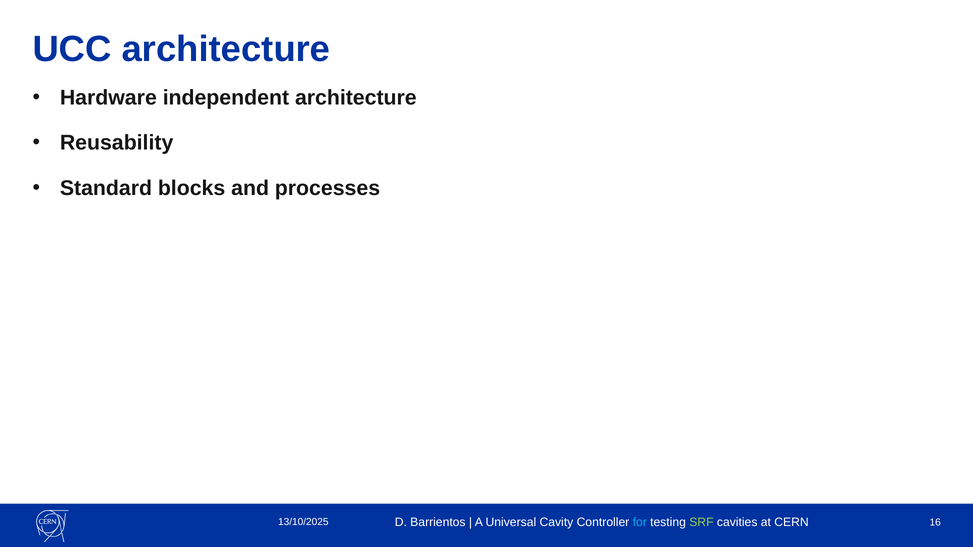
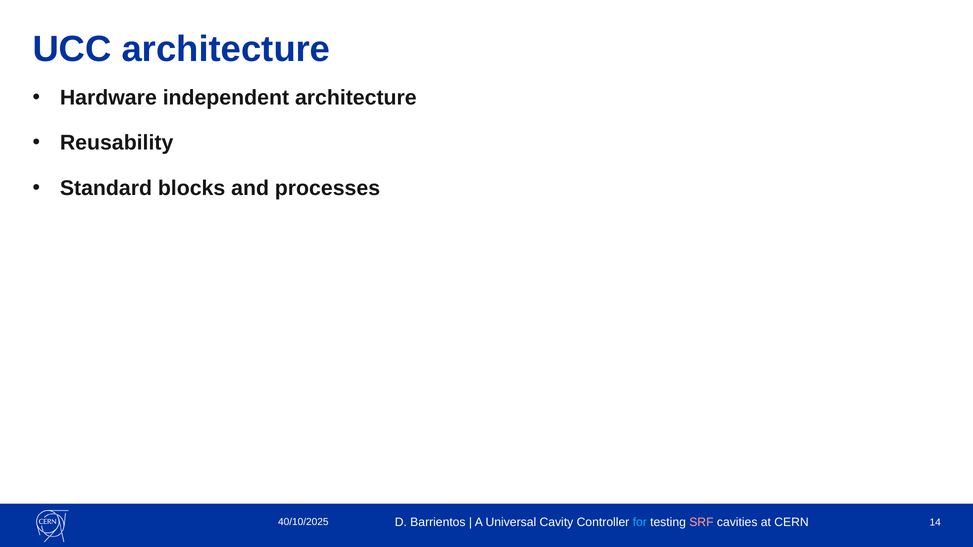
SRF colour: light green -> pink (701, 523)
16: 16 -> 14 (935, 523)
13/10/2025: 13/10/2025 -> 40/10/2025 (303, 522)
